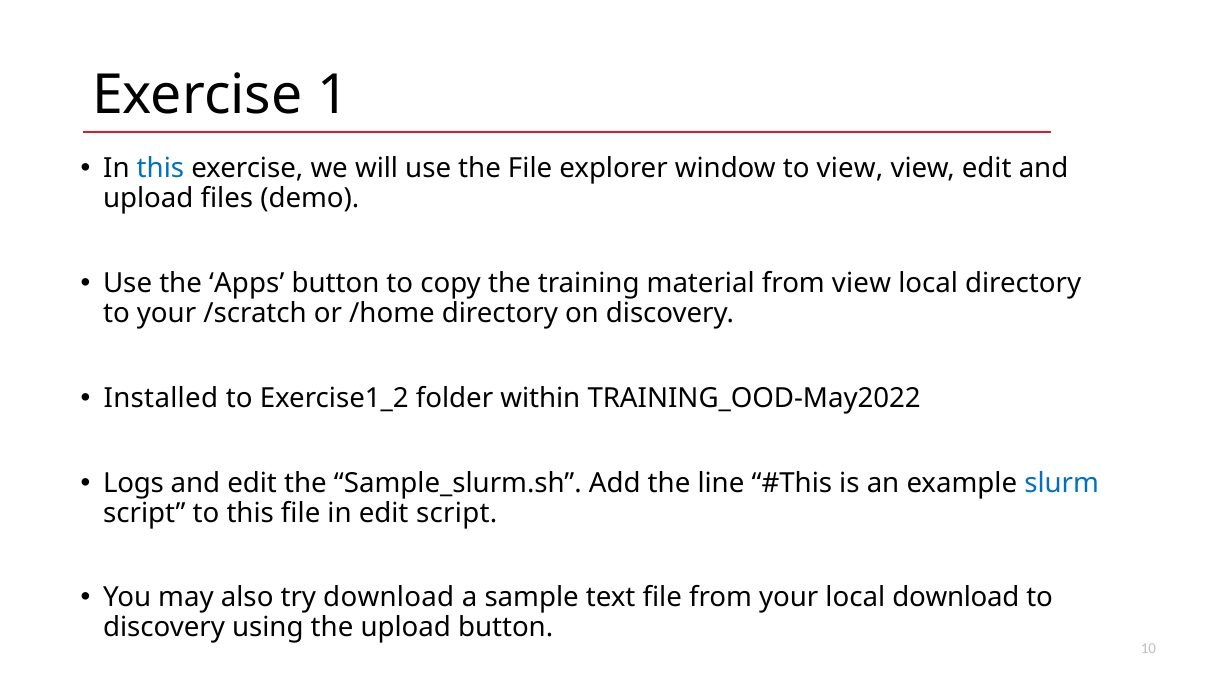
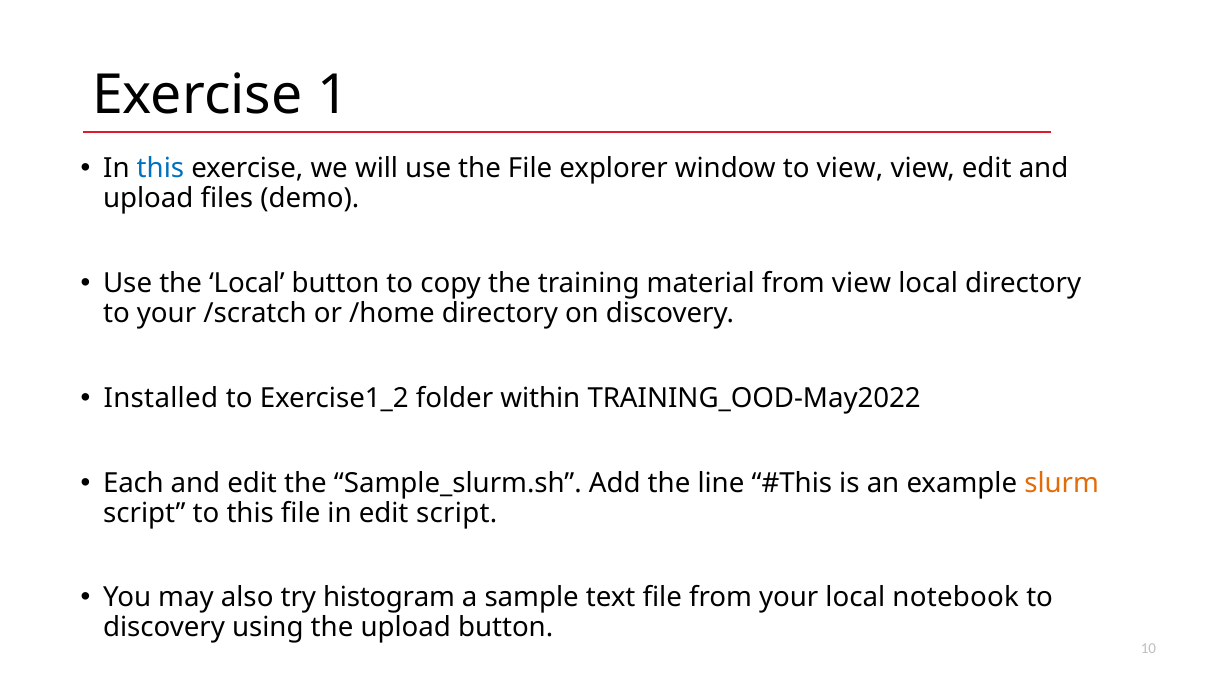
the Apps: Apps -> Local (247, 284)
Logs: Logs -> Each (133, 483)
slurm colour: blue -> orange (1062, 483)
try download: download -> histogram (389, 598)
local download: download -> notebook (956, 598)
